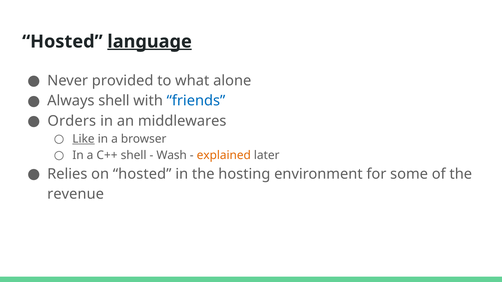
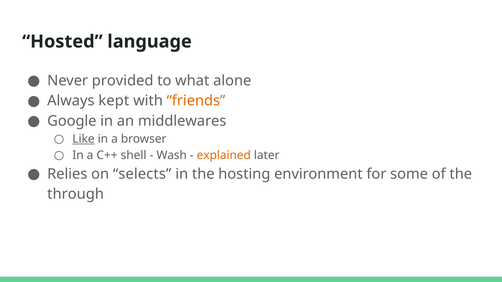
language underline: present -> none (150, 42)
Always shell: shell -> kept (114, 101)
friends colour: blue -> orange (196, 101)
Orders: Orders -> Google (72, 121)
on hosted: hosted -> selects (142, 174)
revenue: revenue -> through (76, 194)
